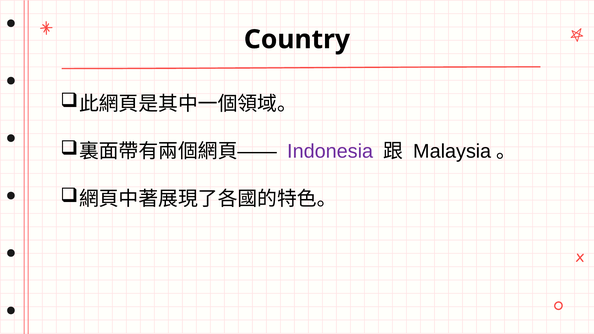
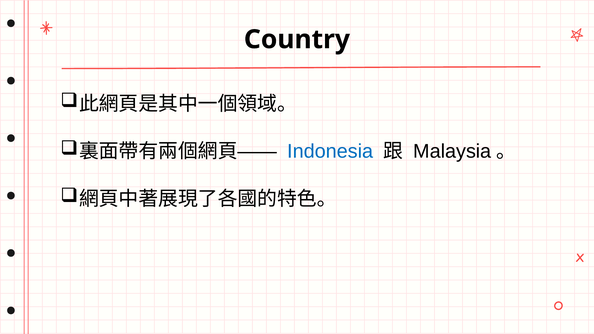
Indonesia colour: purple -> blue (330, 152)
